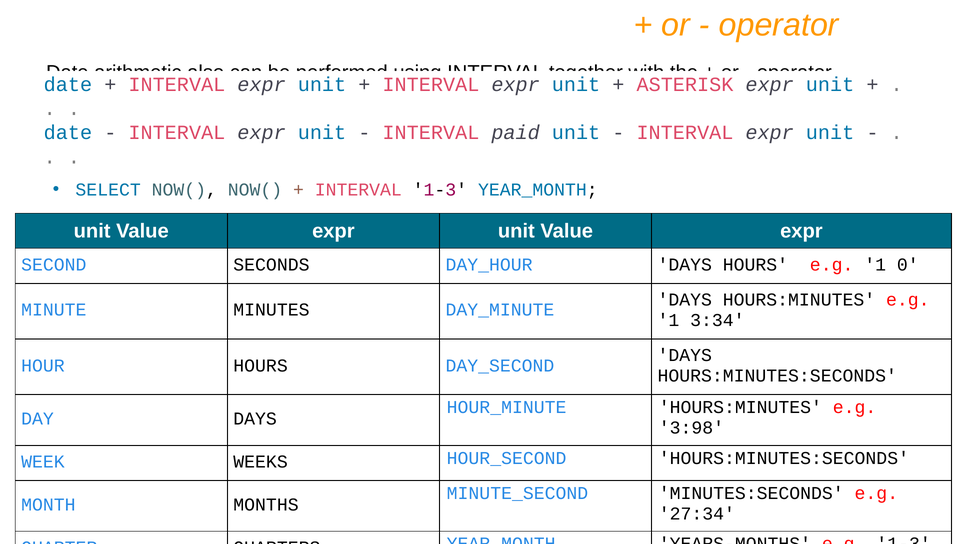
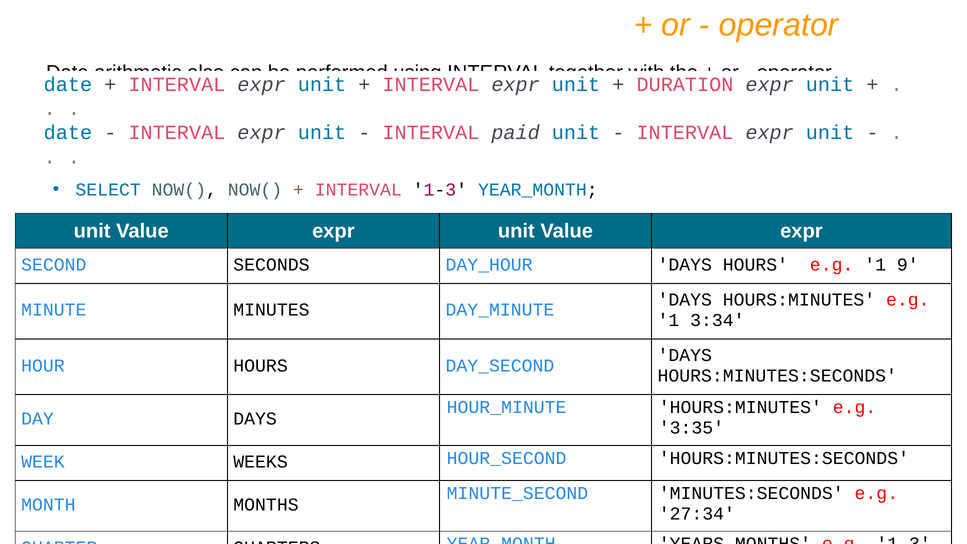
ASTERISK: ASTERISK -> DURATION (685, 84)
0: 0 -> 9 (908, 265)
3:98: 3:98 -> 3:35 (691, 428)
